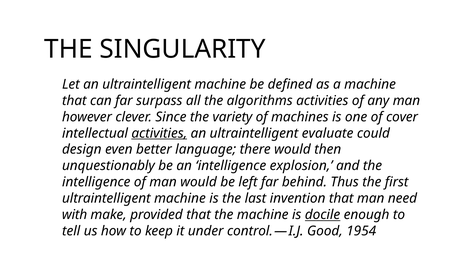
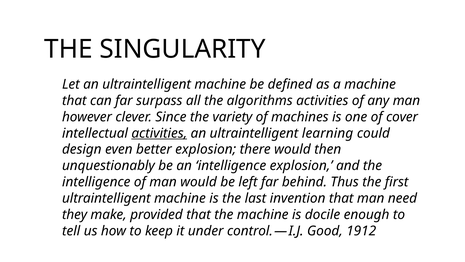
evaluate: evaluate -> learning (328, 133)
better language: language -> explosion (206, 149)
with: with -> they (75, 214)
docile underline: present -> none (323, 214)
1954: 1954 -> 1912 (361, 231)
